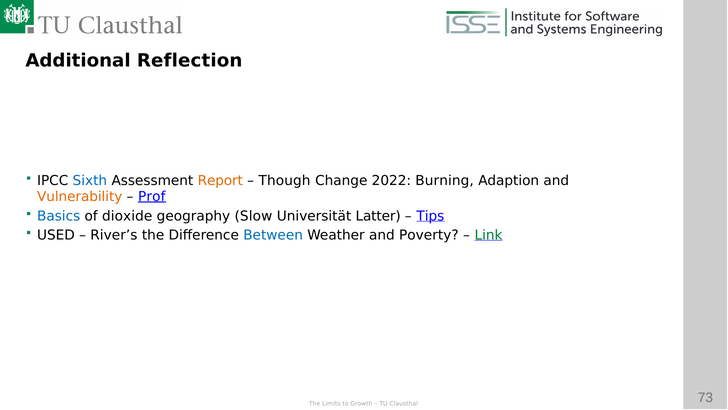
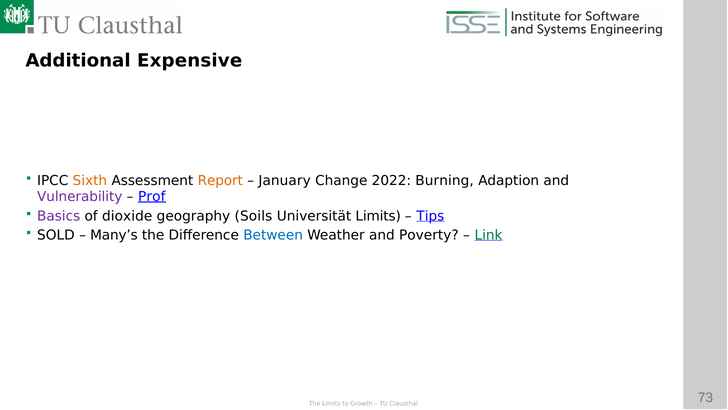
Reflection: Reflection -> Expensive (190, 61)
Sixth colour: blue -> orange (90, 180)
Though: Though -> January (285, 180)
Vulnerability colour: orange -> purple (80, 197)
Basics colour: blue -> purple (59, 216)
Slow: Slow -> Soils (253, 216)
Universität Latter: Latter -> Limits (378, 216)
USED: USED -> SOLD (56, 235)
River’s: River’s -> Many’s (114, 235)
